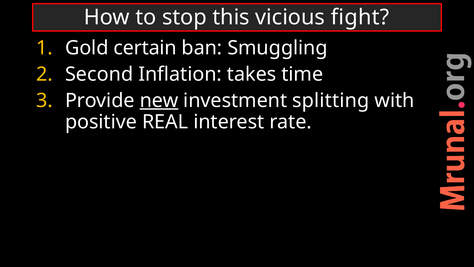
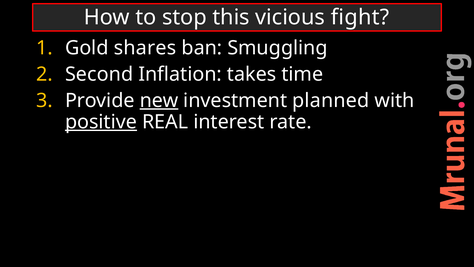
certain: certain -> shares (145, 48)
splitting: splitting -> planned (331, 100)
positive underline: none -> present (101, 122)
